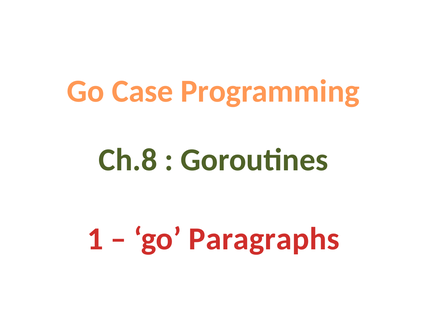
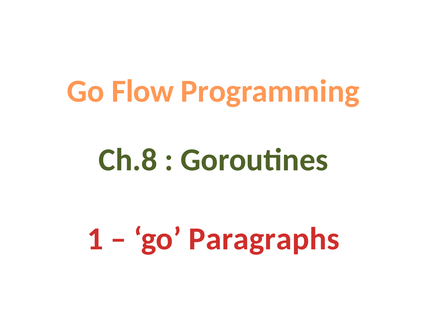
Case: Case -> Flow (143, 91)
